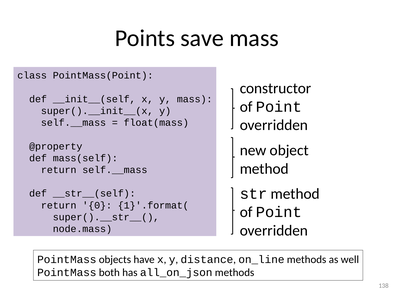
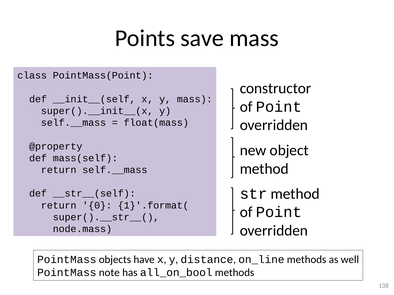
both: both -> note (109, 273)
all_on_json: all_on_json -> all_on_bool (176, 273)
